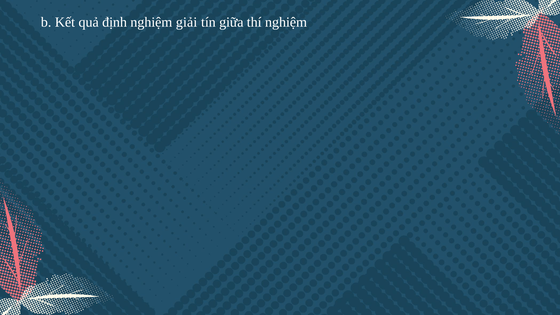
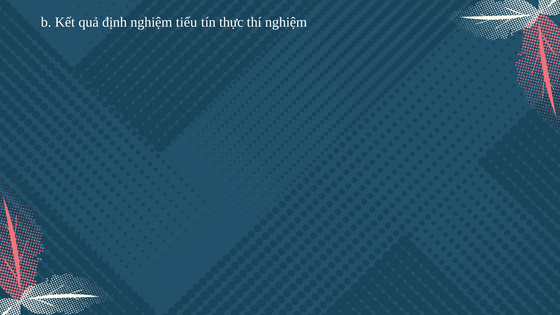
giải: giải -> tiểu (187, 22)
giữa: giữa -> thực (231, 22)
